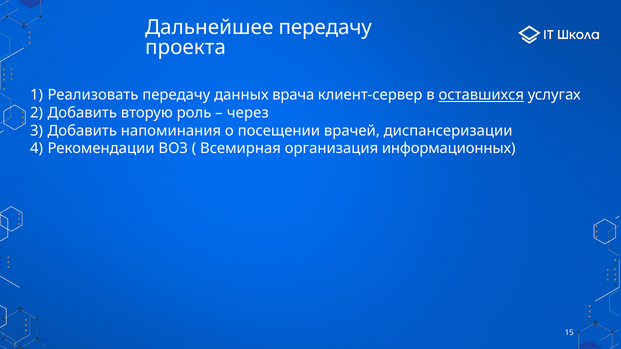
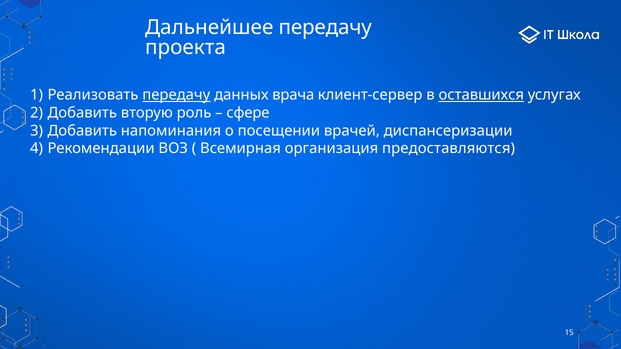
передачу underline: none -> present (176, 95)
через: через -> сфере (248, 113)
информационных: информационных -> предоставляются (449, 149)
